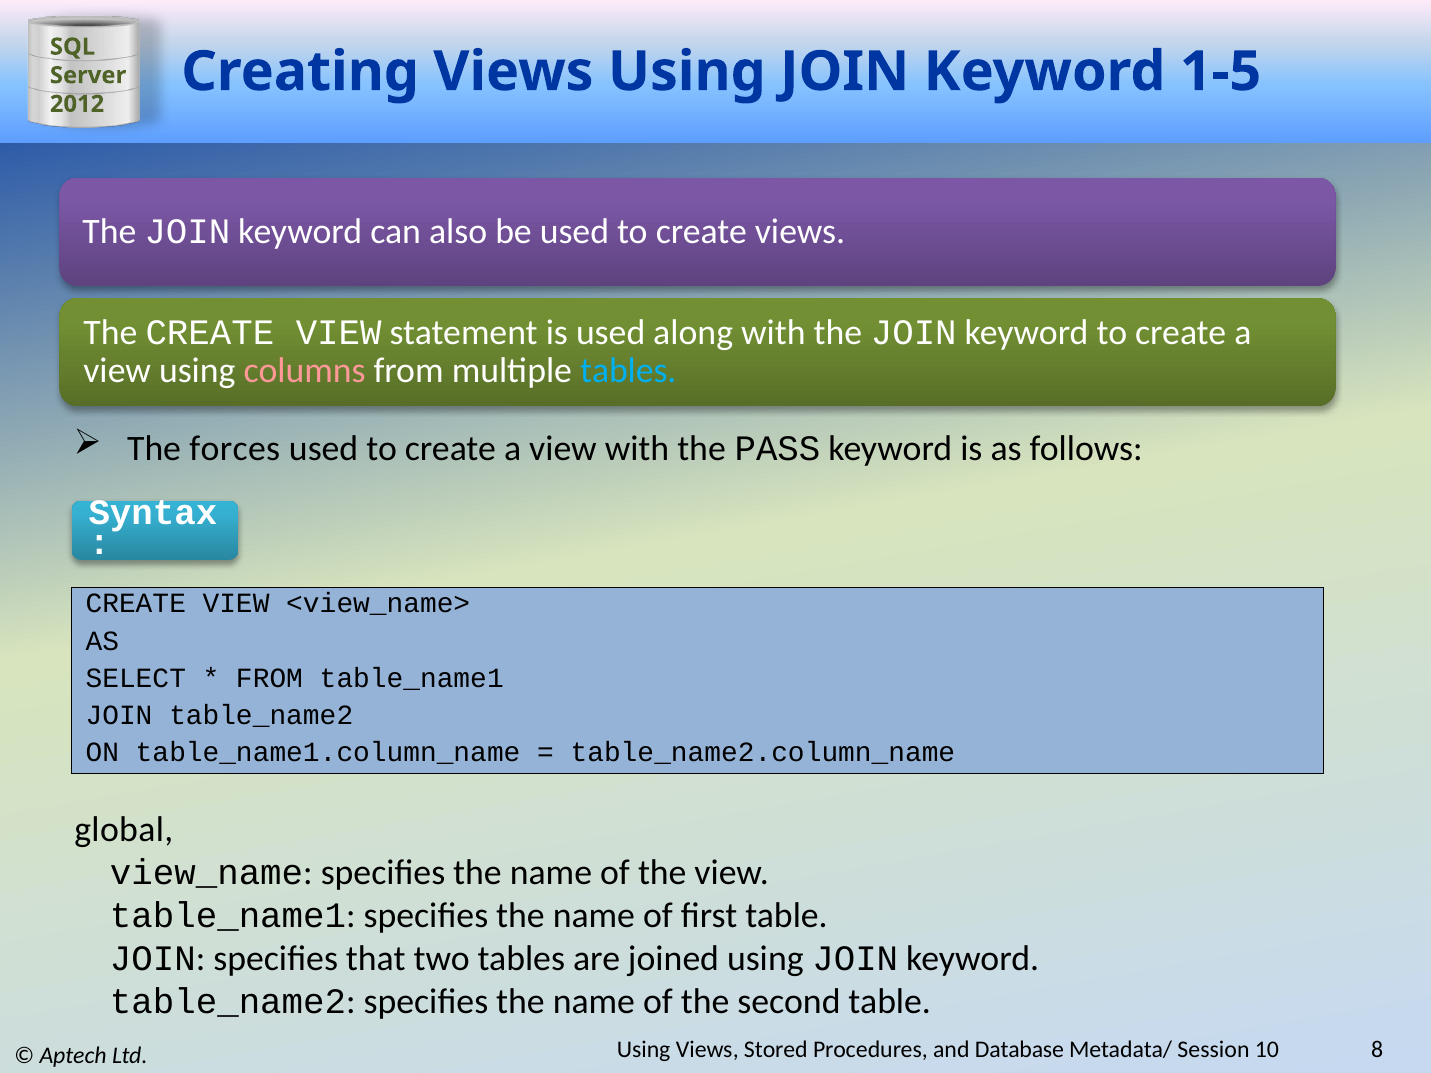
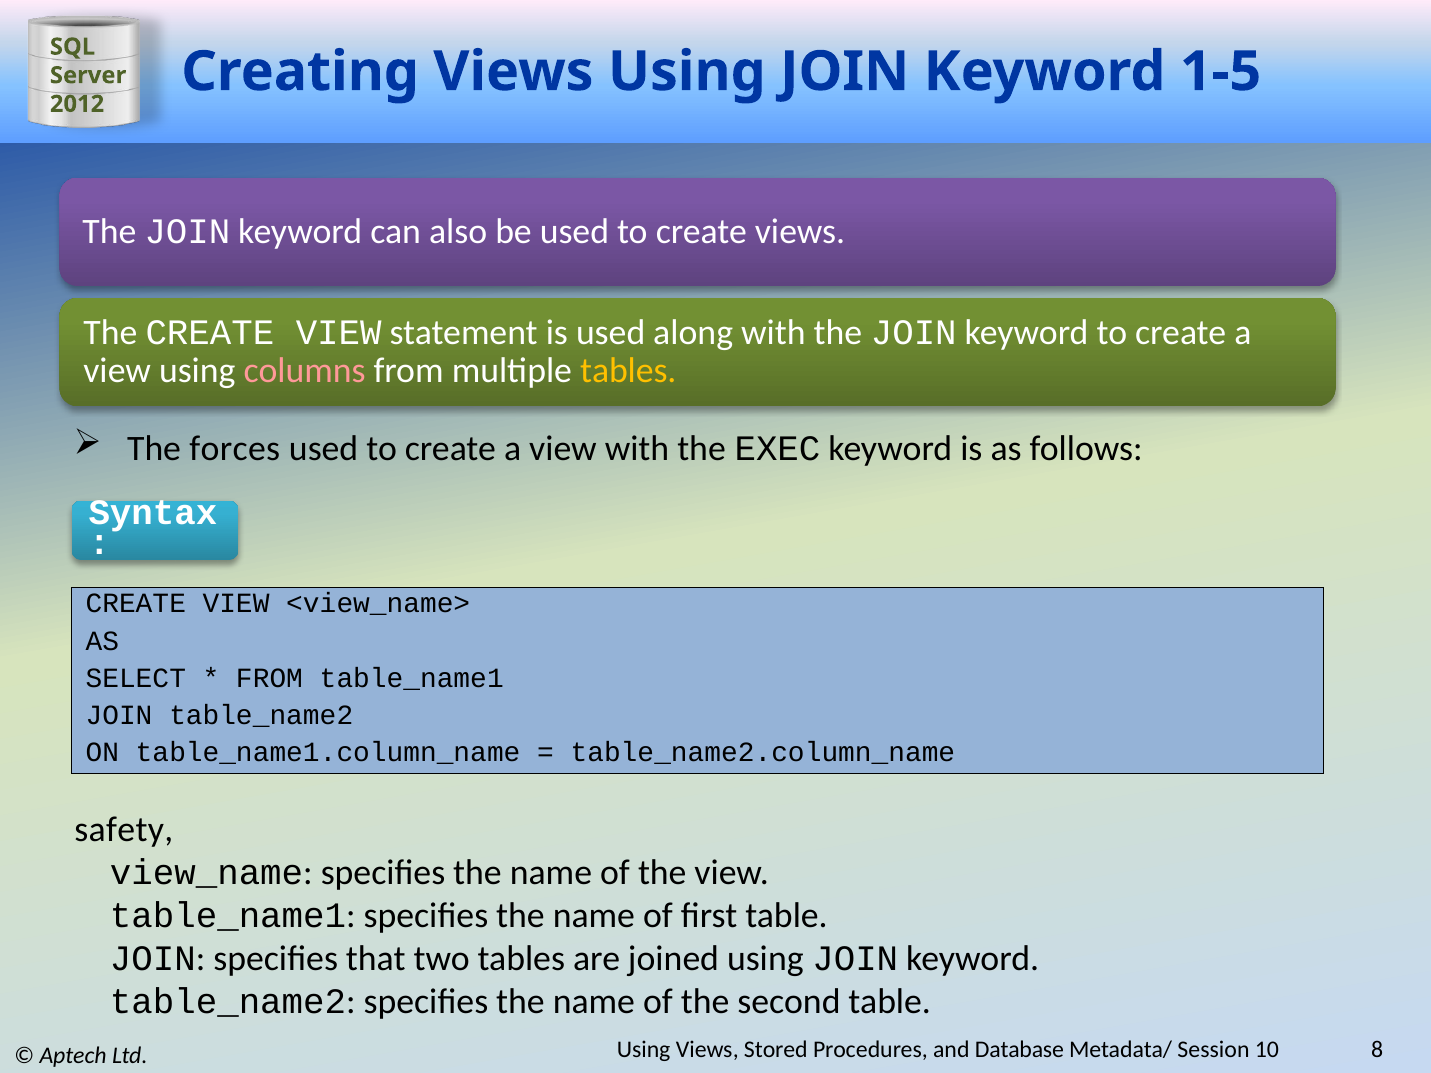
tables colour: light blue -> yellow (628, 371)
PASS: PASS -> EXEC (777, 448)
global: global -> safety (124, 830)
